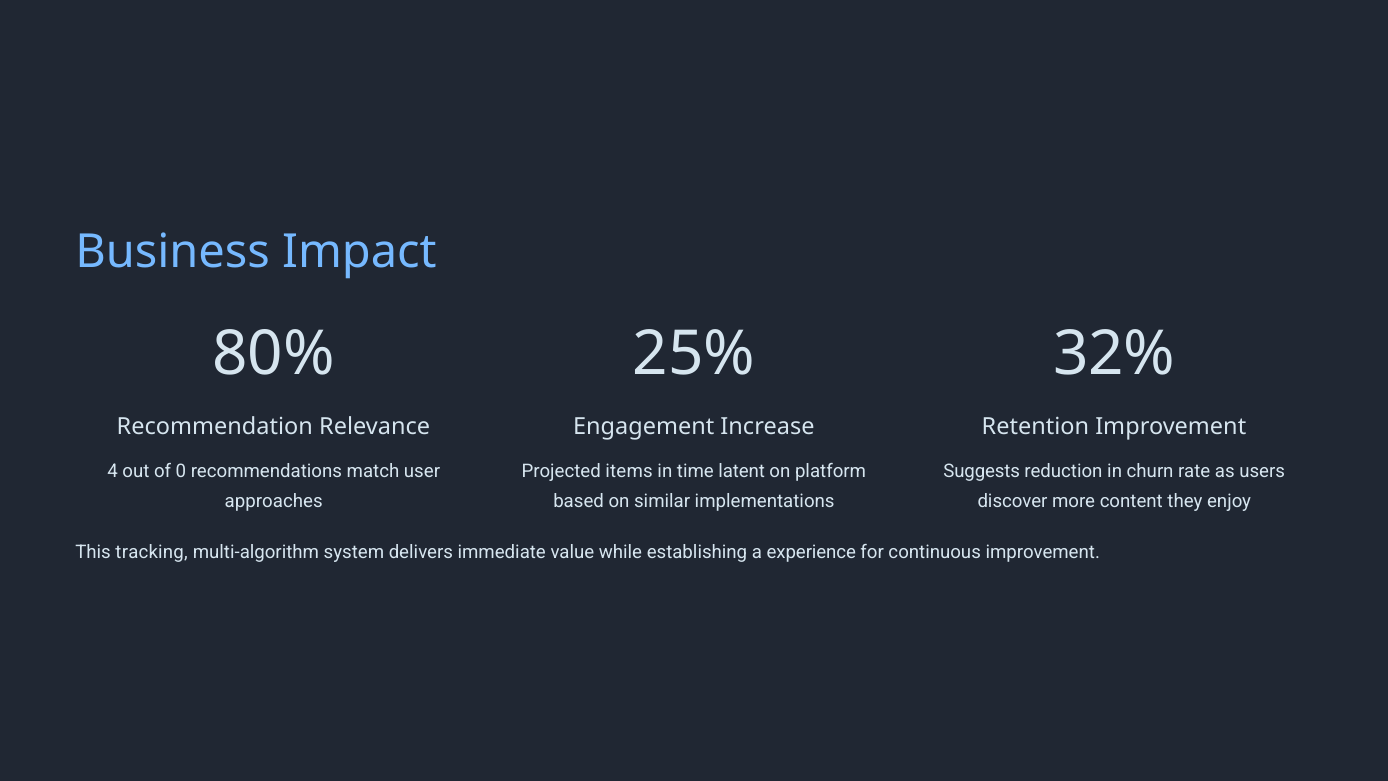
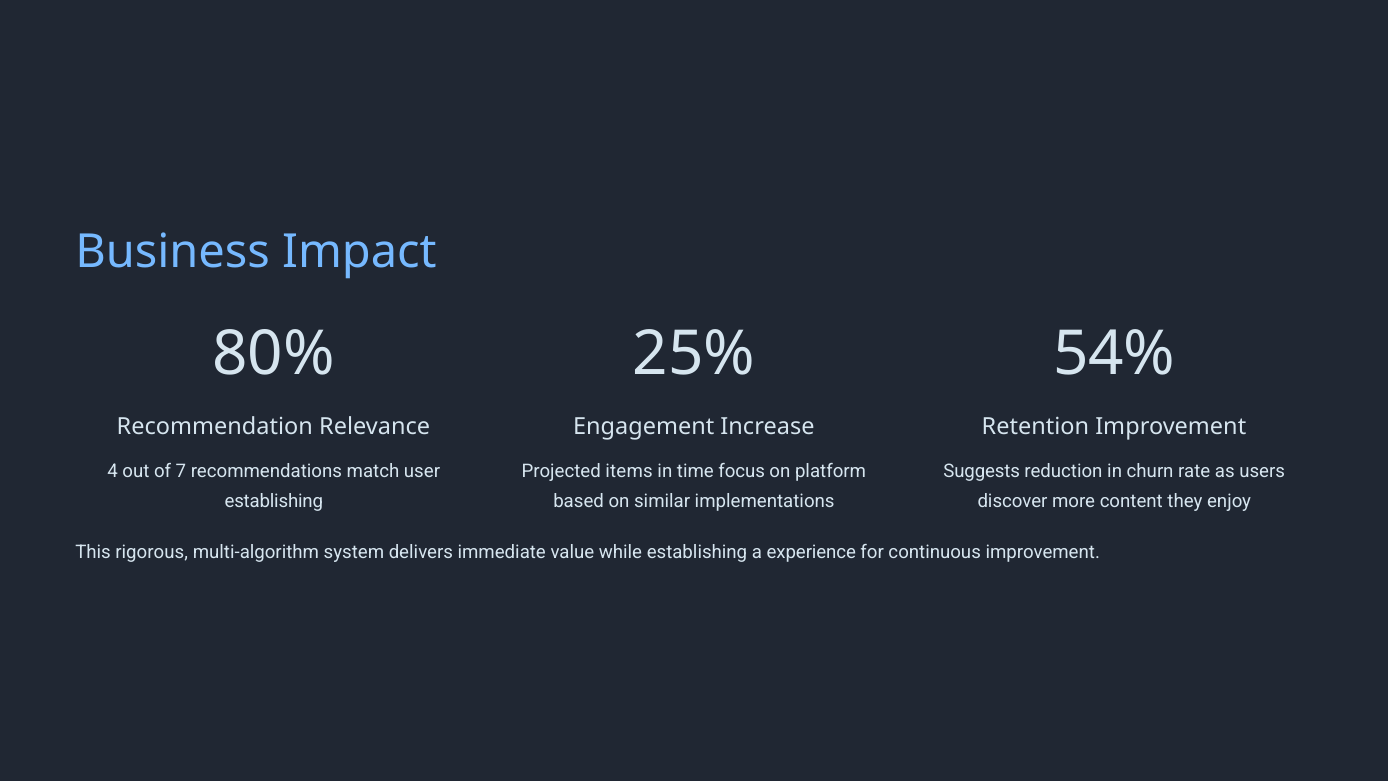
32%: 32% -> 54% (1114, 354)
0: 0 -> 7 (181, 471)
latent: latent -> focus (742, 471)
approaches: approaches -> establishing (274, 501)
tracking: tracking -> rigorous (152, 552)
